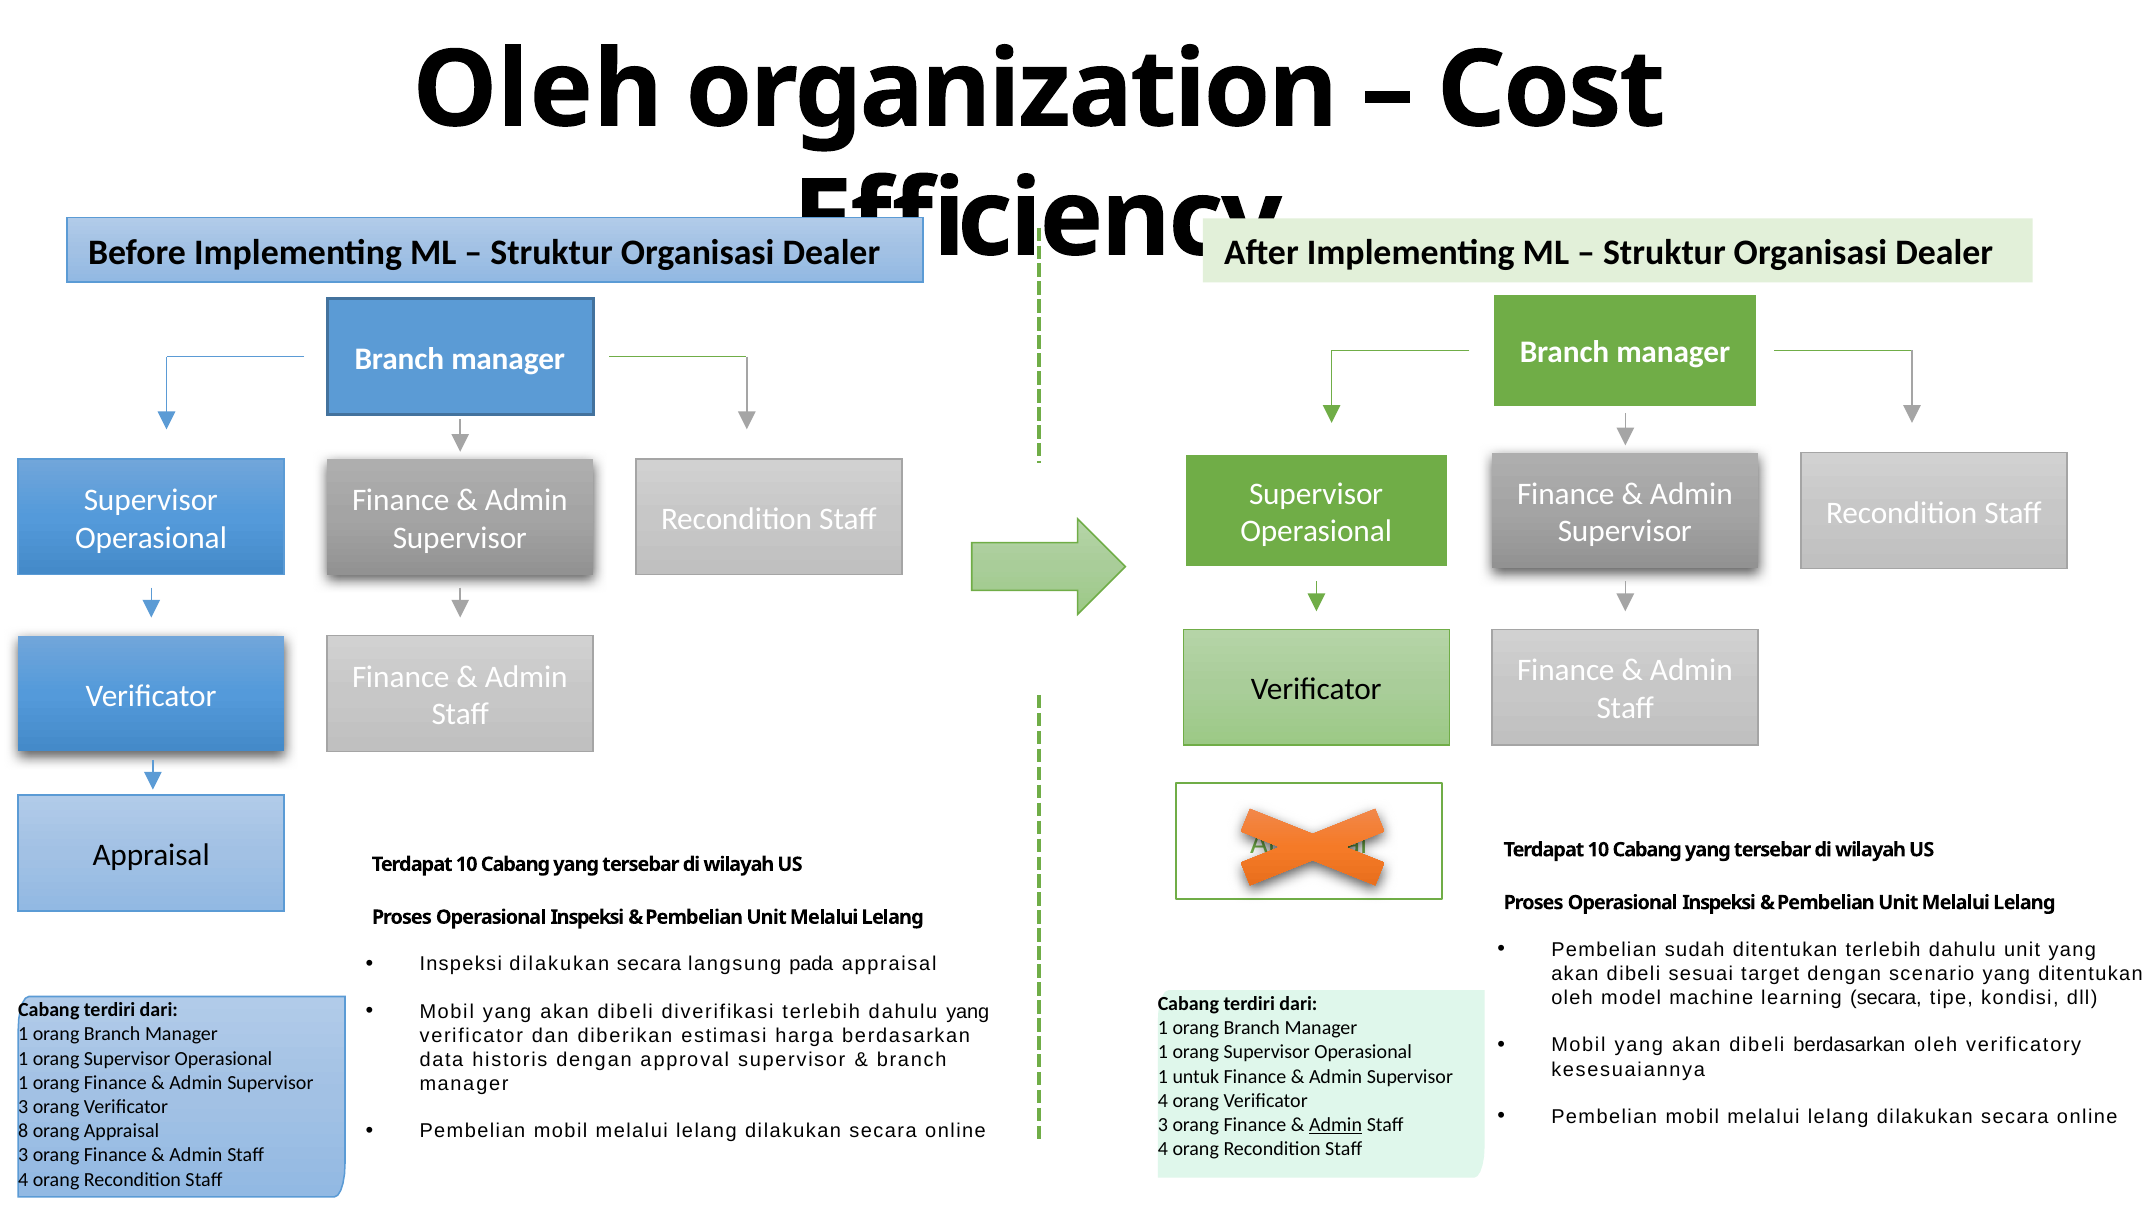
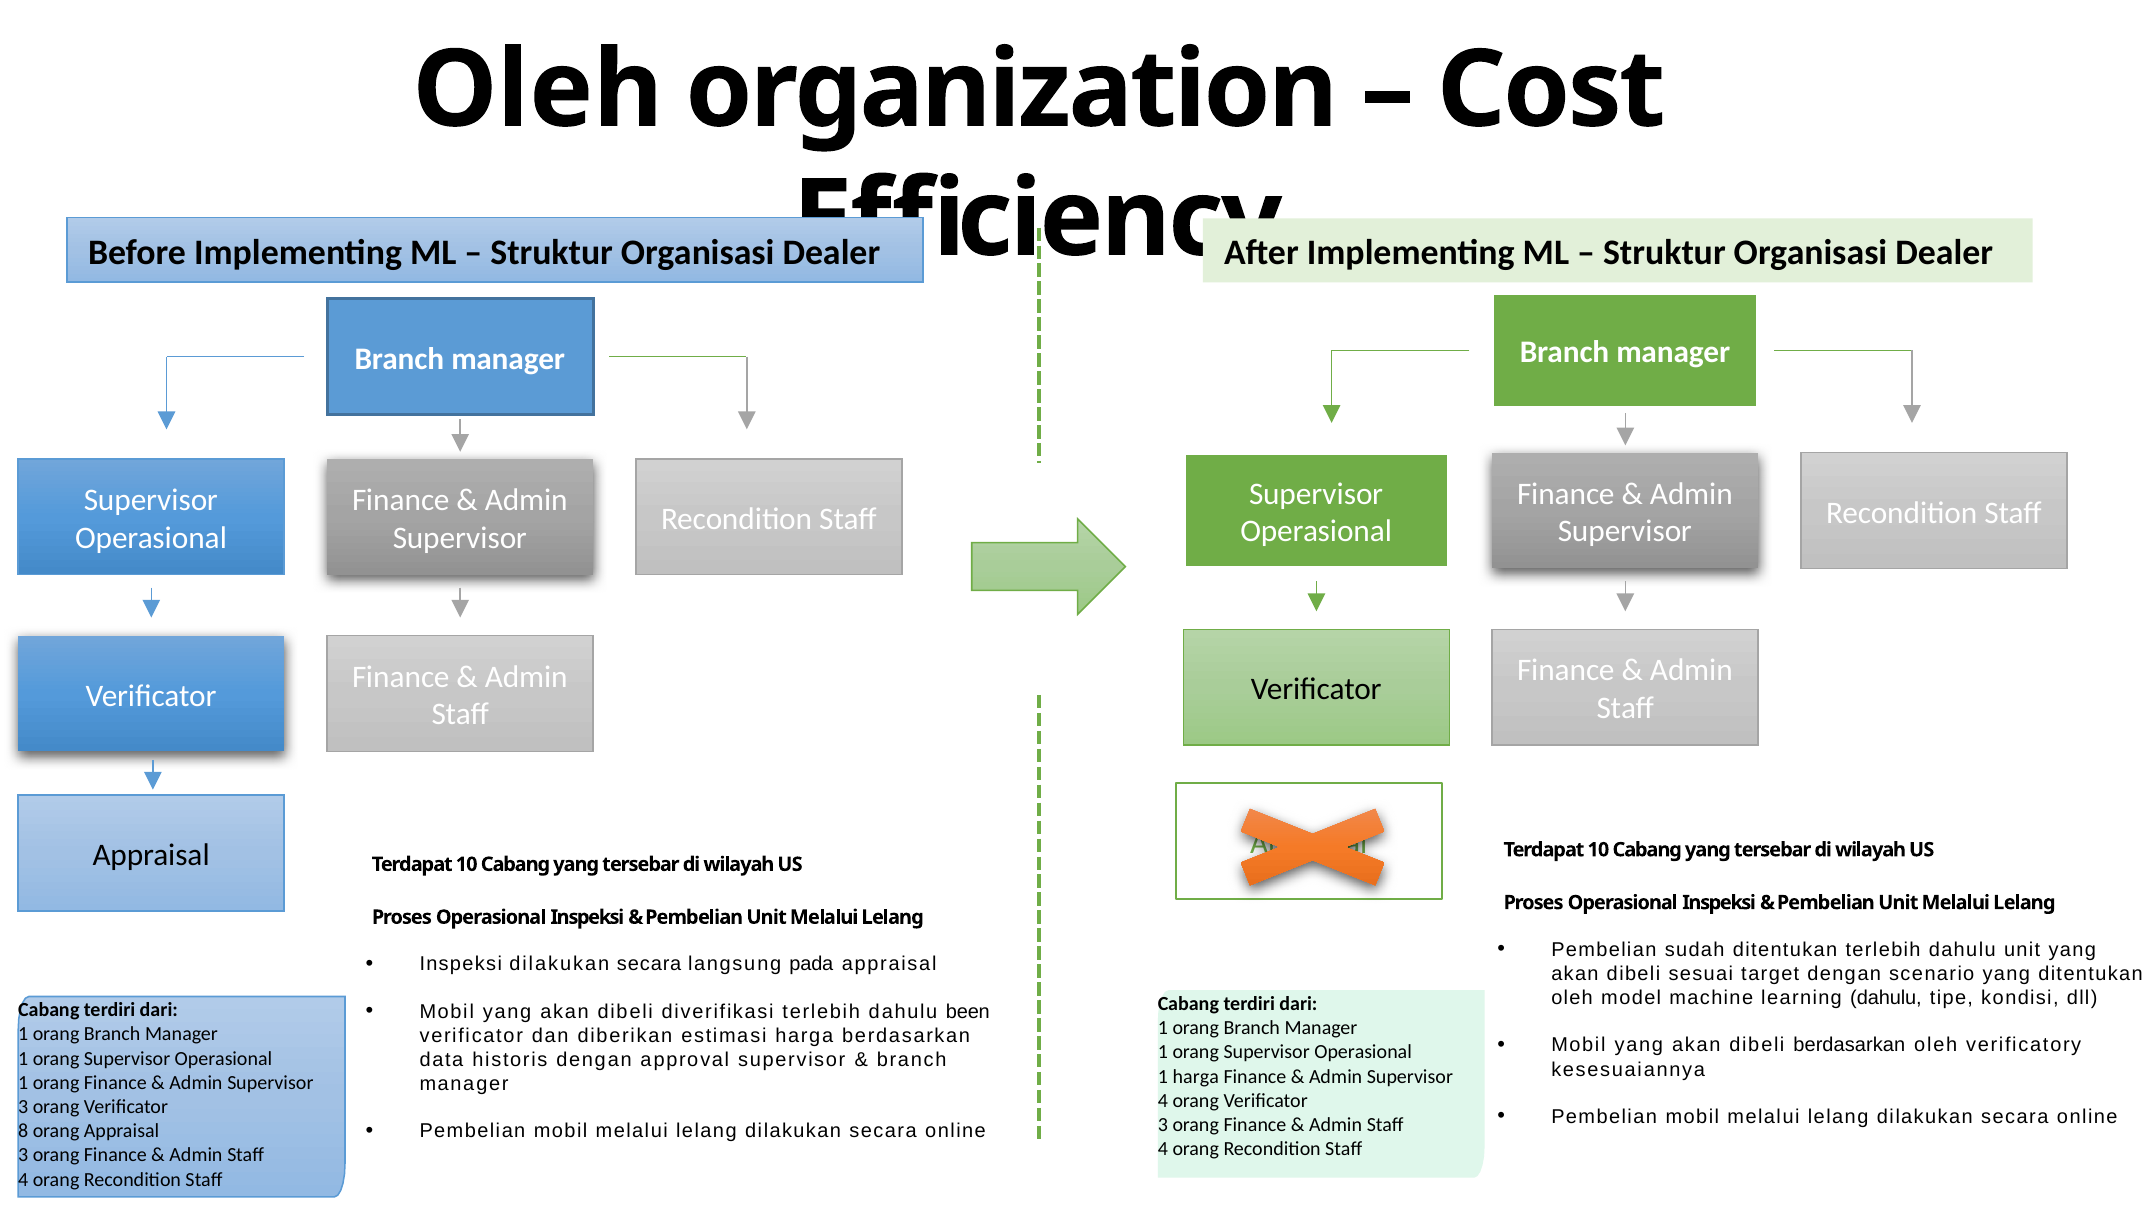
learning secara: secara -> dahulu (1886, 998)
dahulu yang: yang -> been (968, 1011)
1 untuk: untuk -> harga (1196, 1076)
Admin underline: present -> none (1336, 1125)
